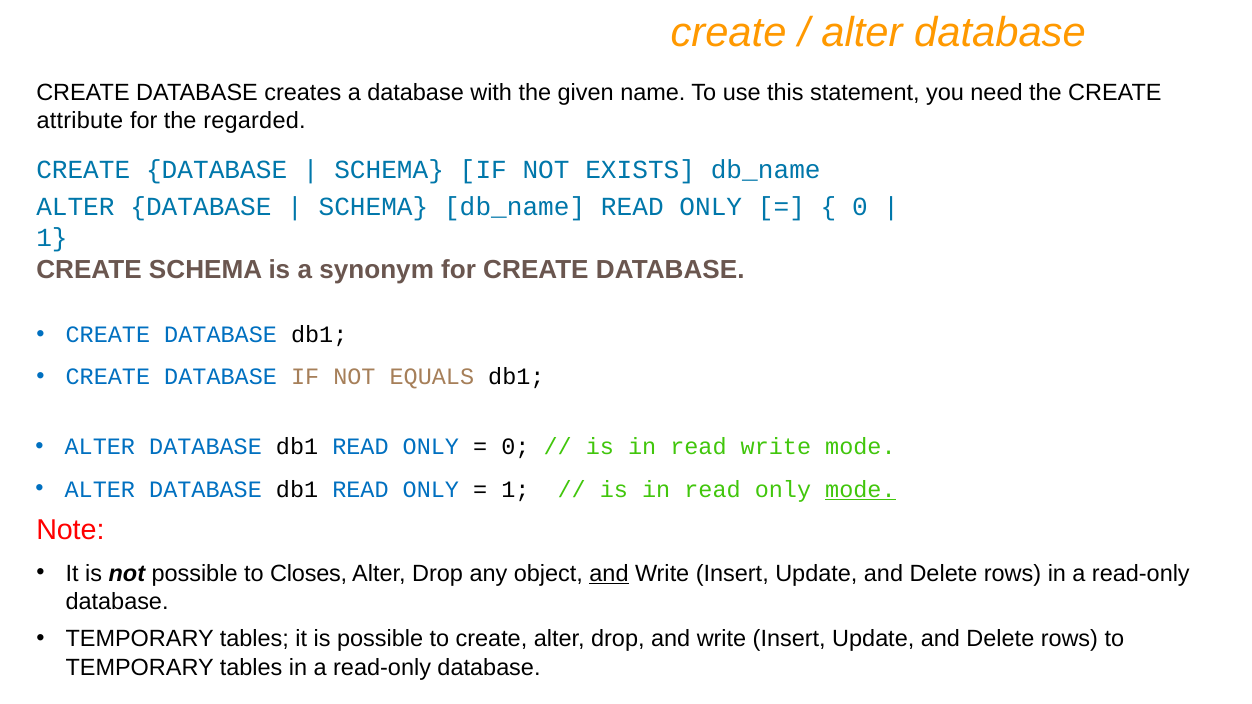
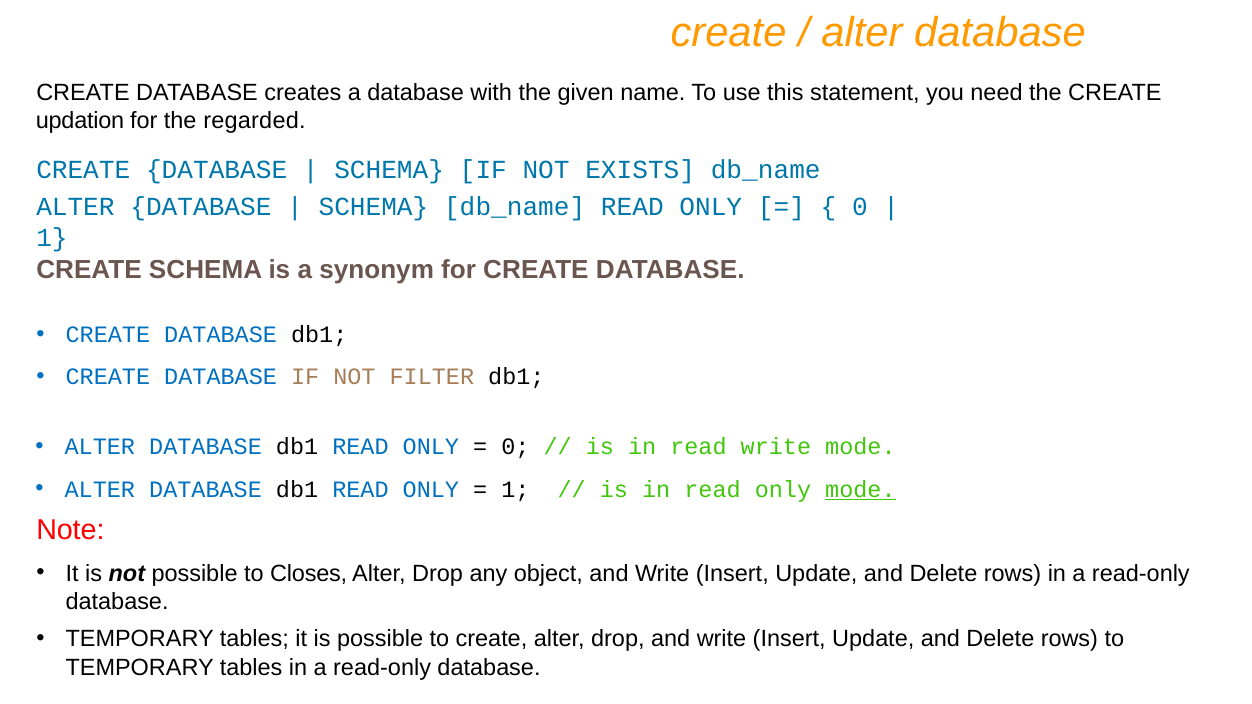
attribute: attribute -> updation (80, 121)
EQUALS: EQUALS -> FILTER (432, 377)
and underline: present -> none (609, 574)
